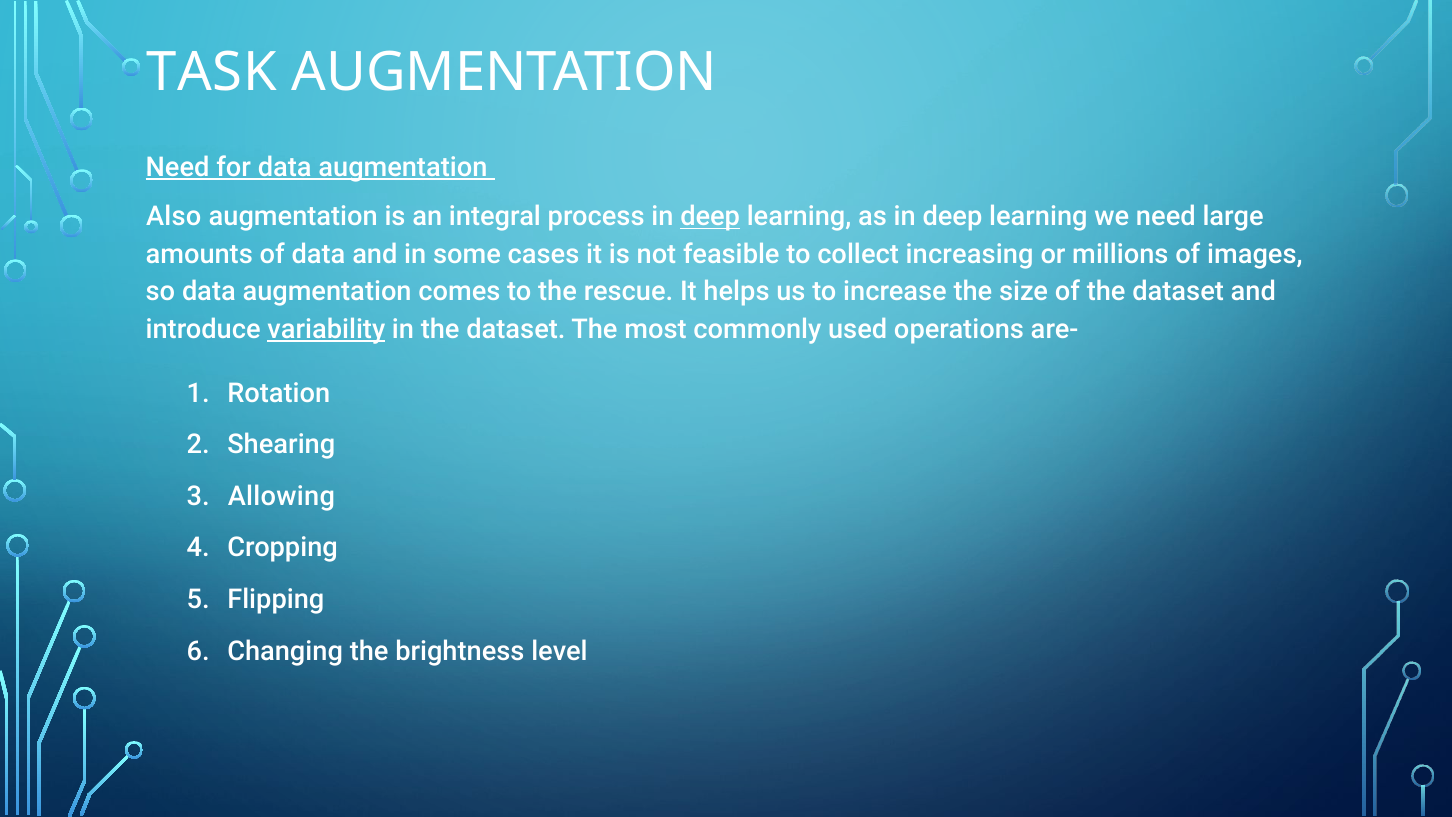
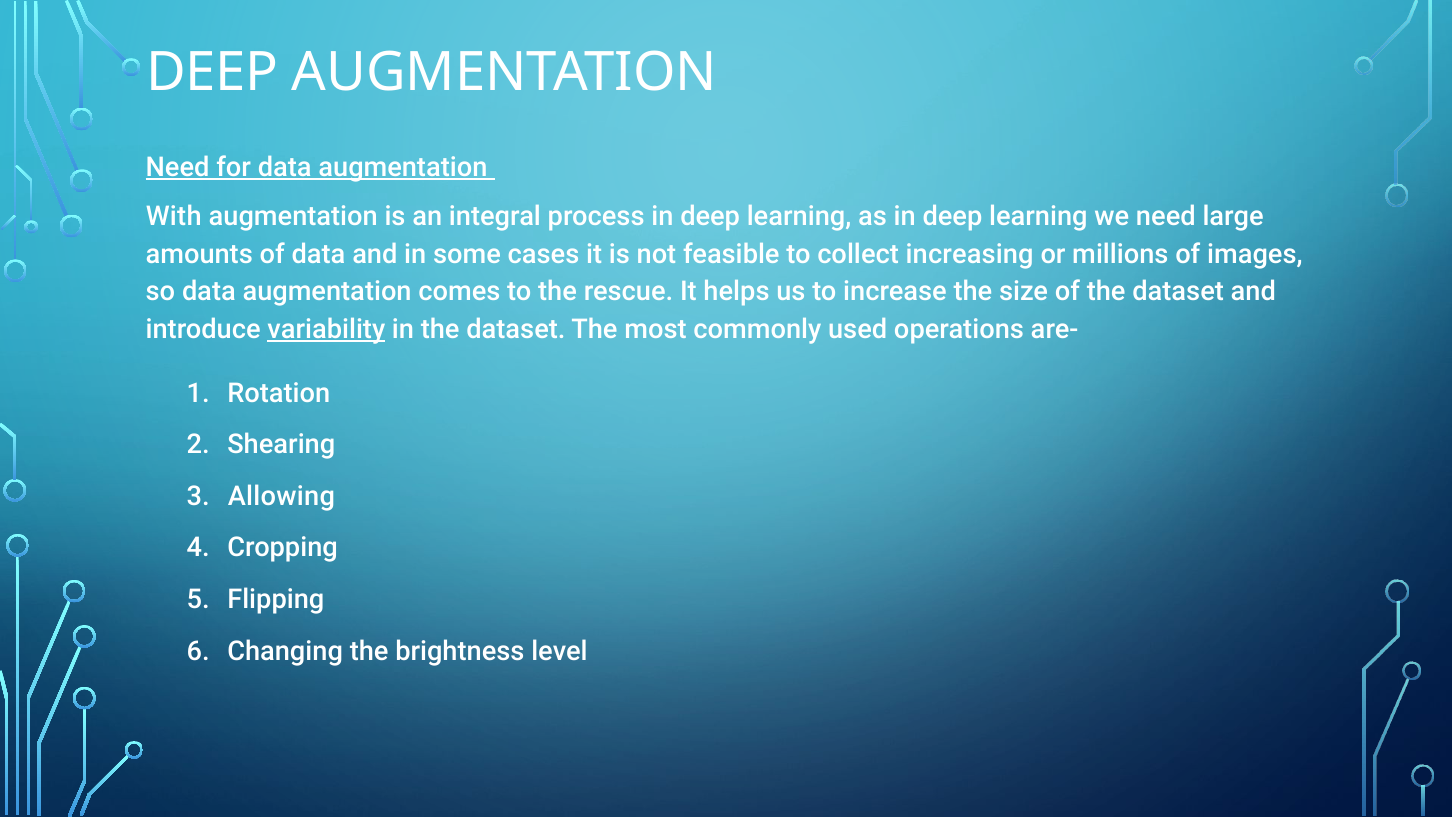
TASK: TASK -> DEEP (213, 73)
Also: Also -> With (174, 217)
deep underline: present -> none (710, 217)
